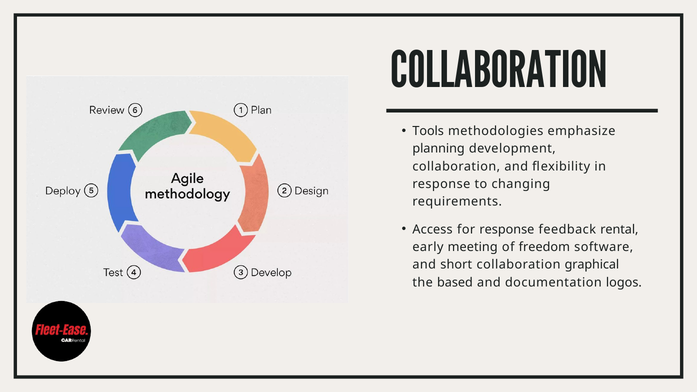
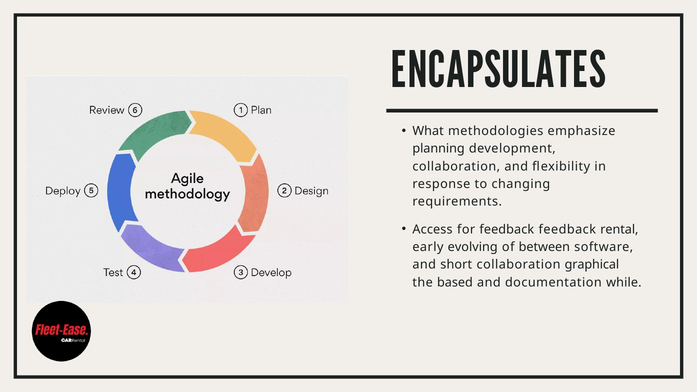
COLLABORATION: COLLABORATION -> ENCAPSULATES (498, 71)
Tools: Tools -> What (428, 131)
for response: response -> feedback (507, 229)
meeting: meeting -> evolving (473, 247)
freedom: freedom -> between (544, 247)
logos: logos -> while (624, 282)
